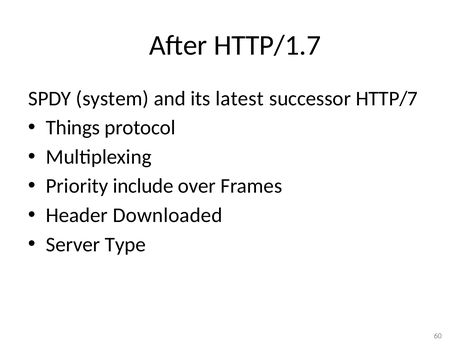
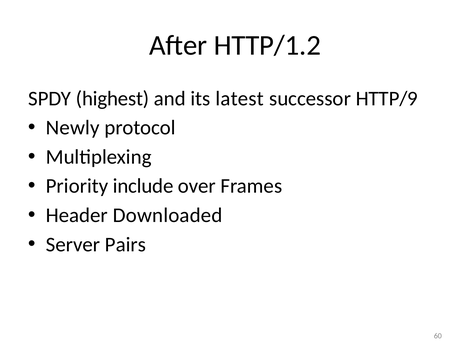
HTTP/1.7: HTTP/1.7 -> HTTP/1.2 (267, 45)
system: system -> highest (113, 99)
HTTP/7: HTTP/7 -> HTTP/9 (387, 99)
Things: Things -> Newly (73, 128)
Type: Type -> Pairs (125, 245)
